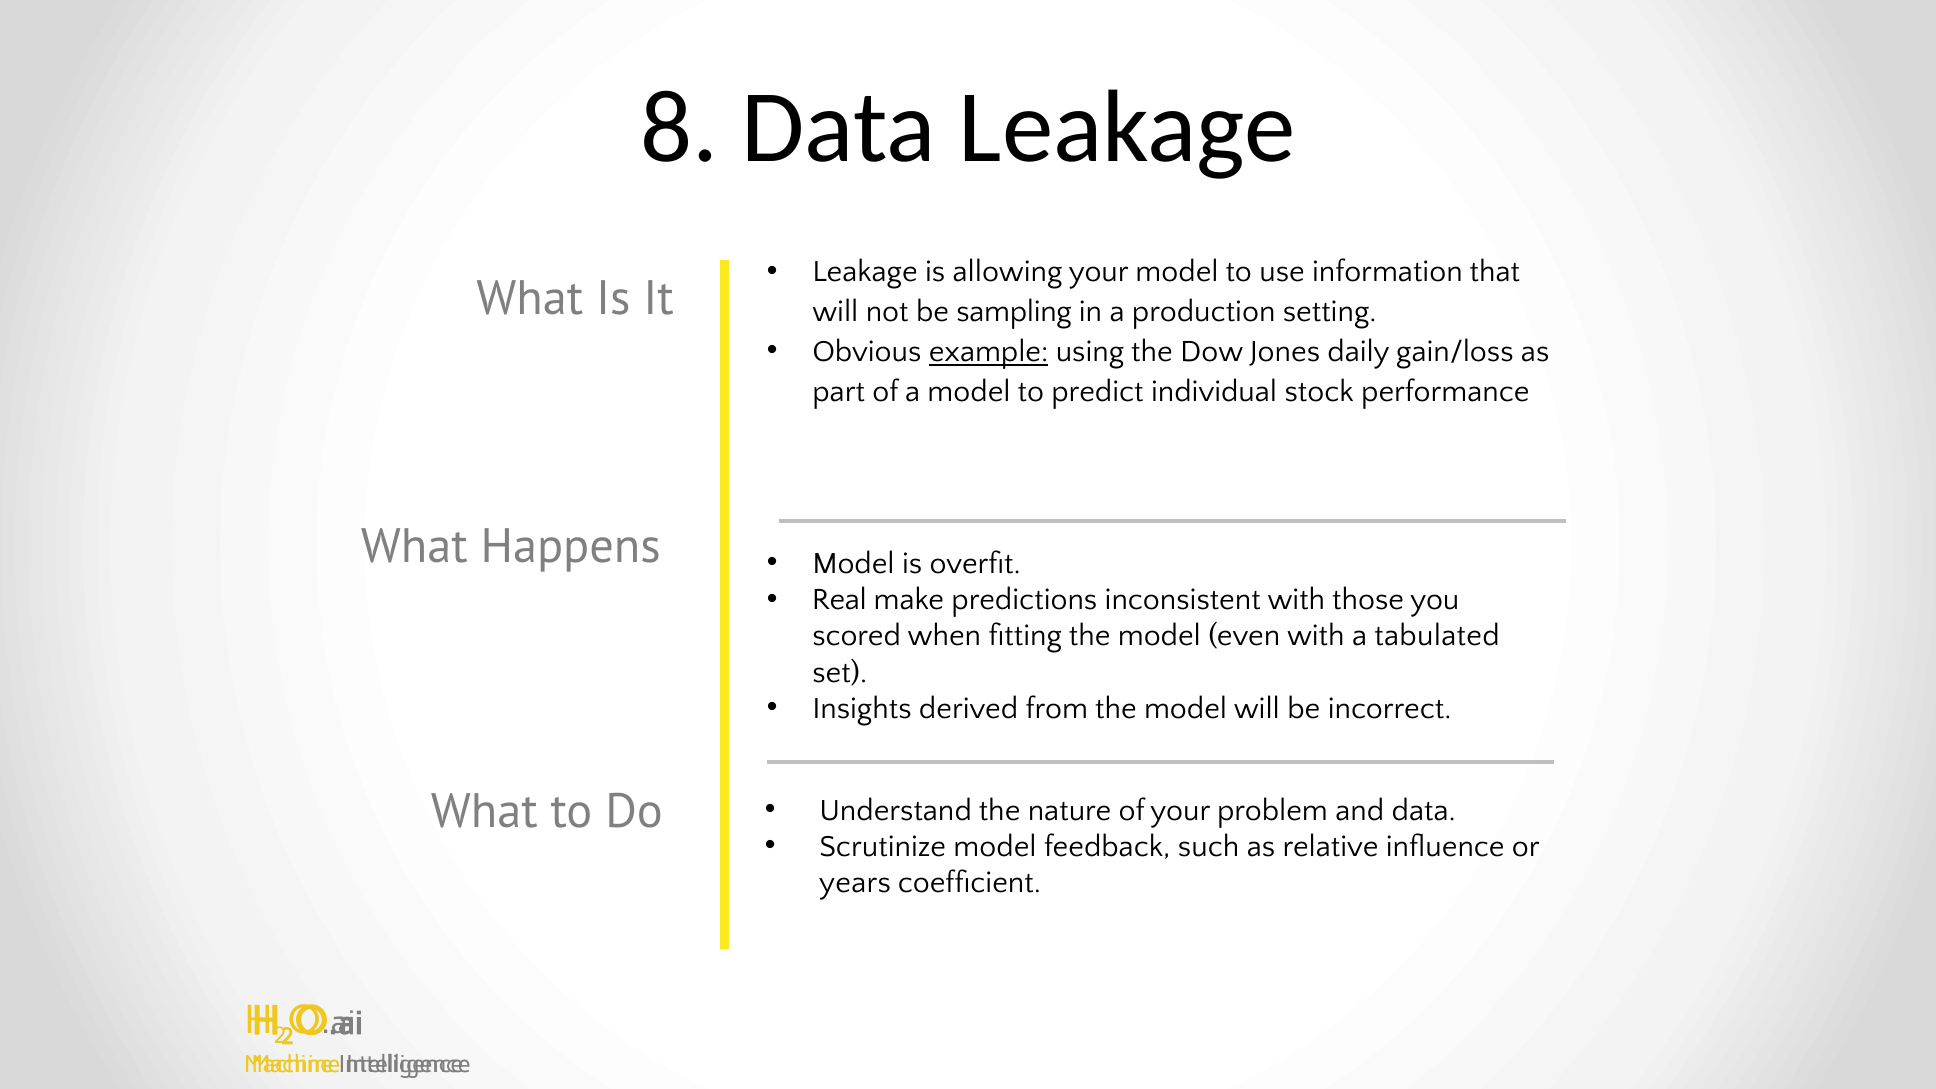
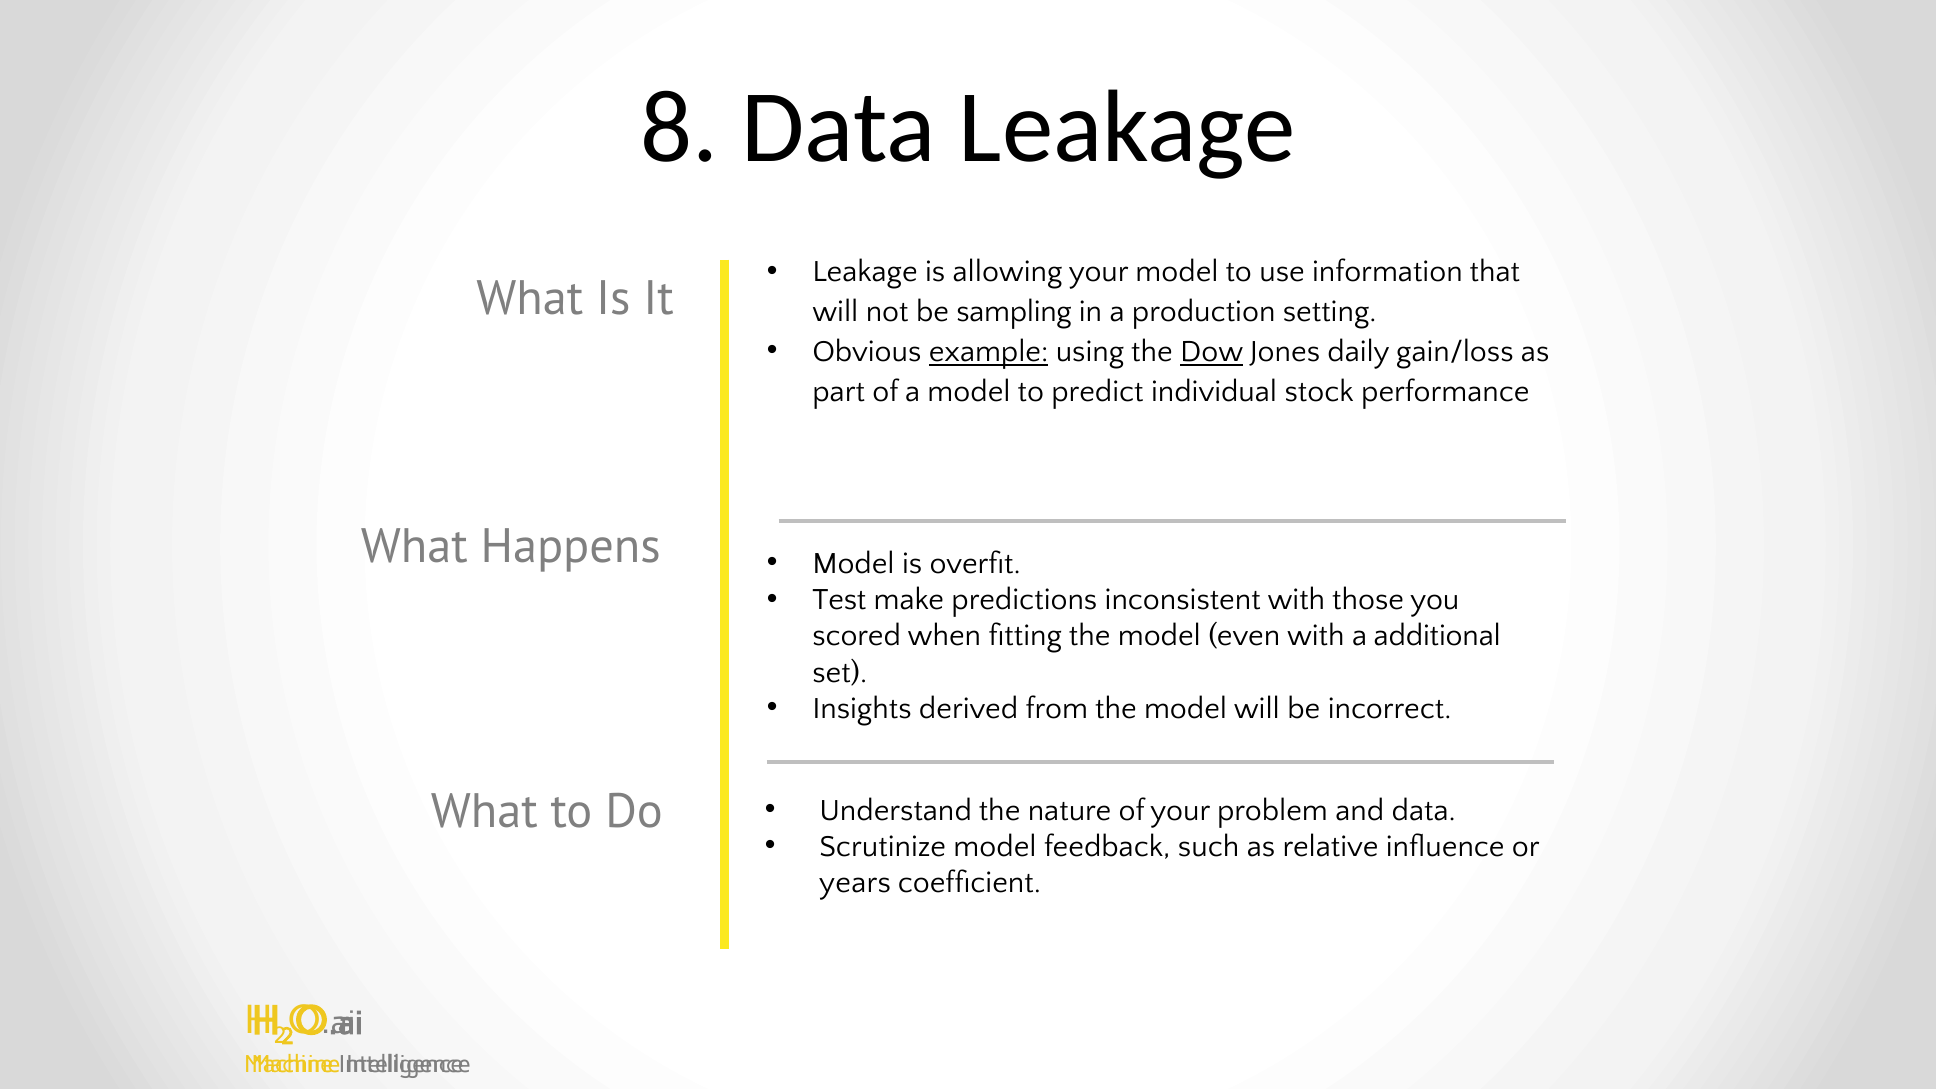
Dow underline: none -> present (1212, 352)
Real: Real -> Test (839, 600)
tabulated: tabulated -> additional (1437, 636)
